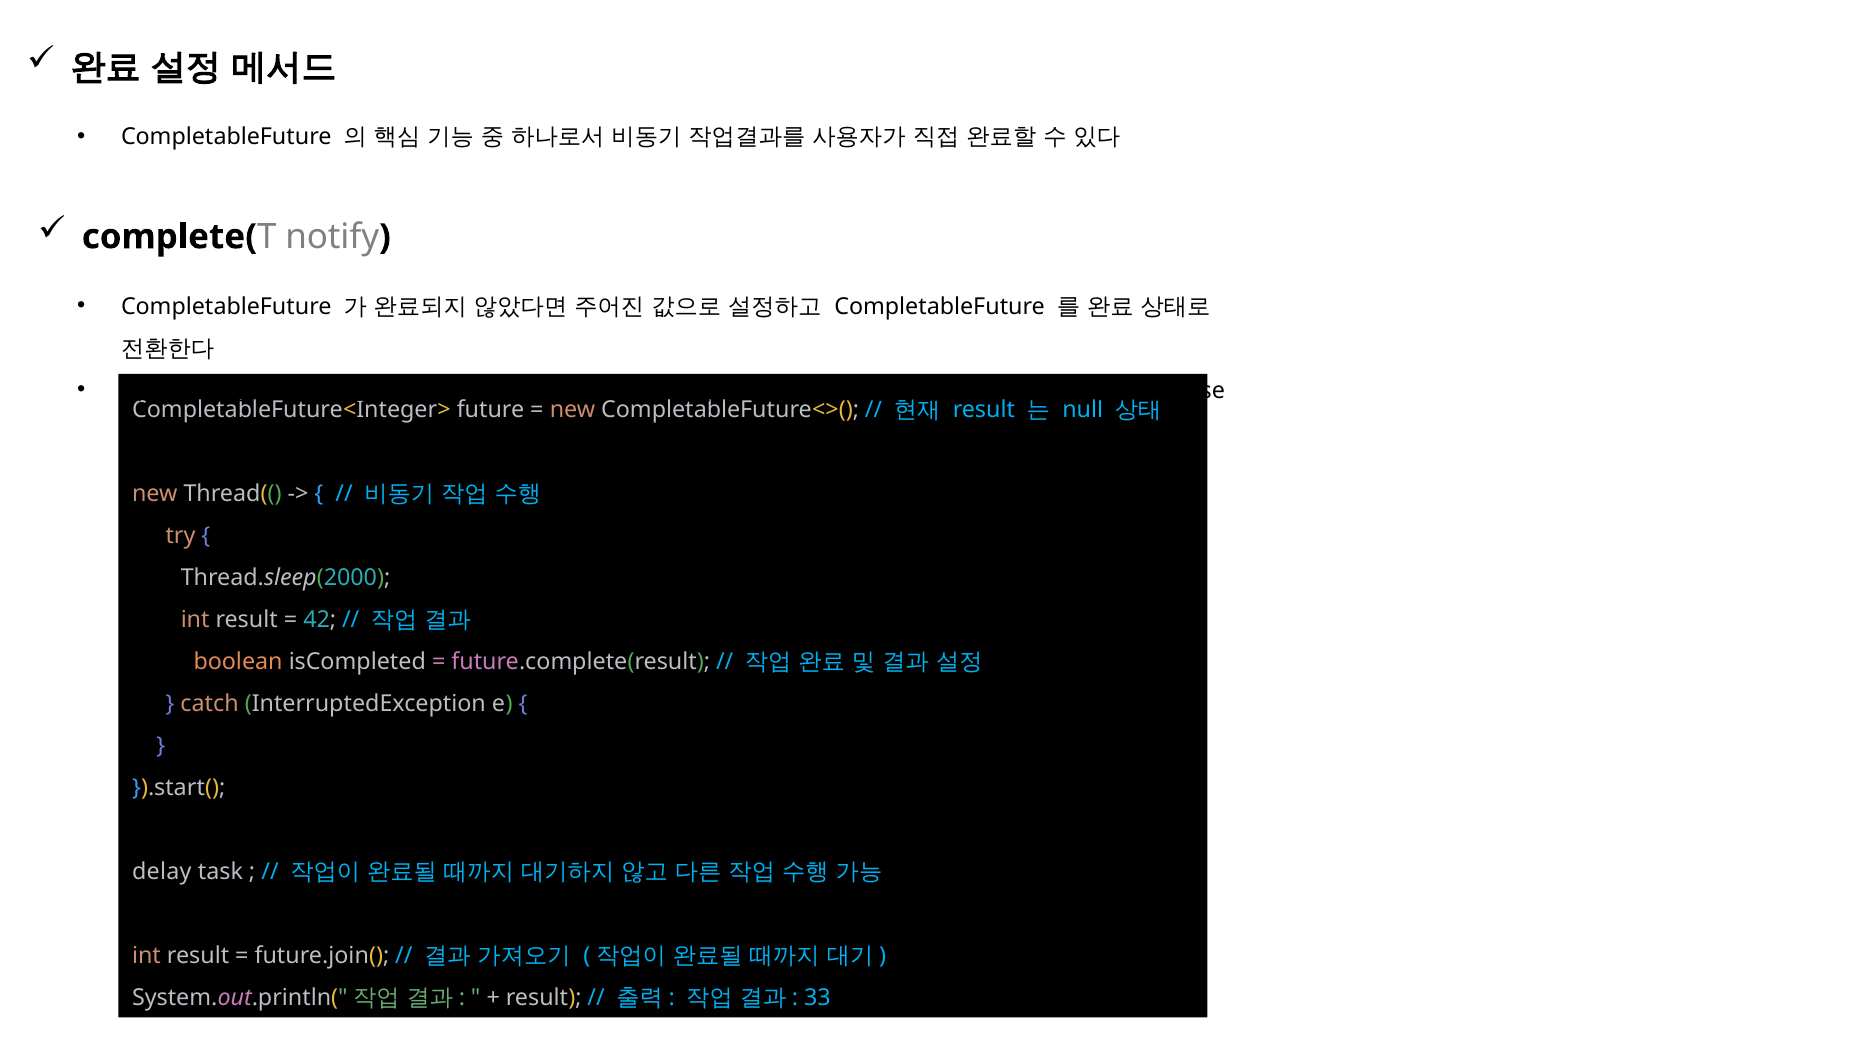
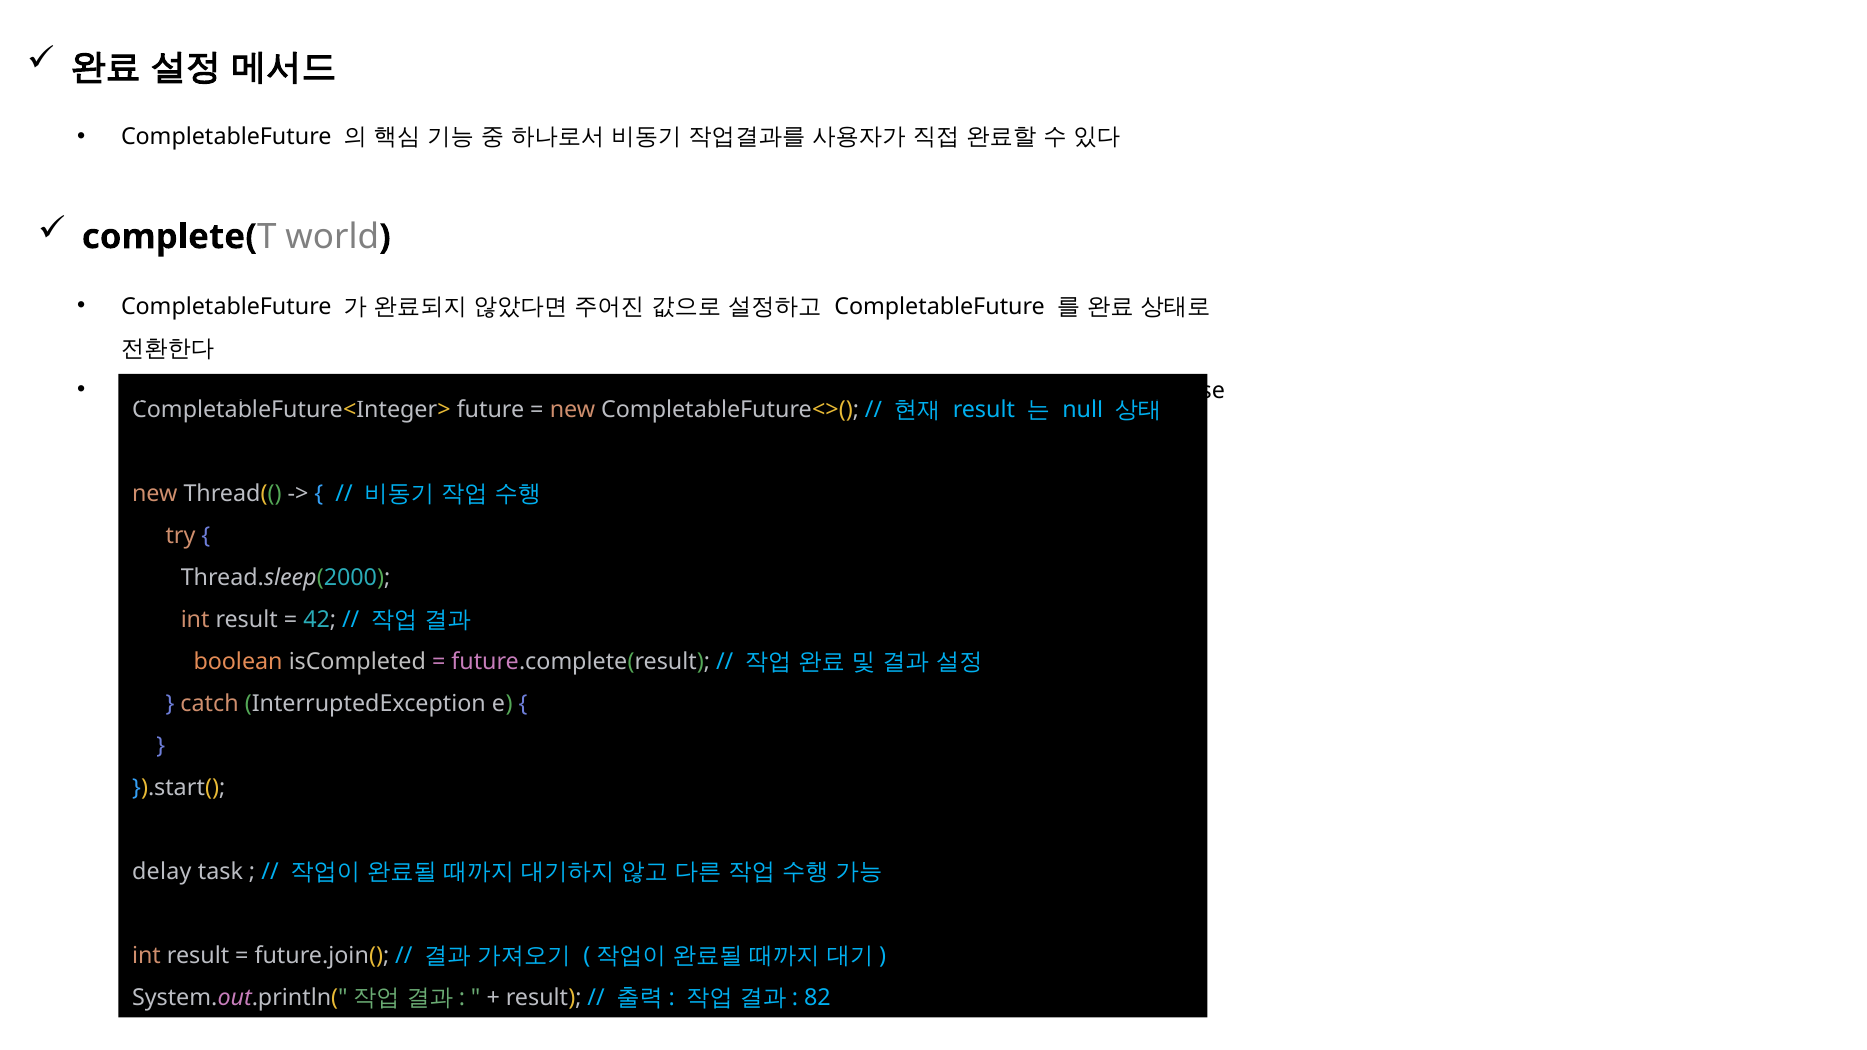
notify: notify -> world (332, 237)
33: 33 -> 82 (817, 998)
